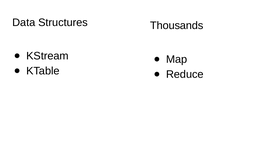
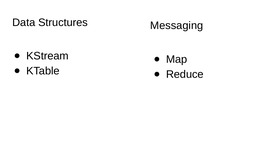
Thousands: Thousands -> Messaging (177, 26)
